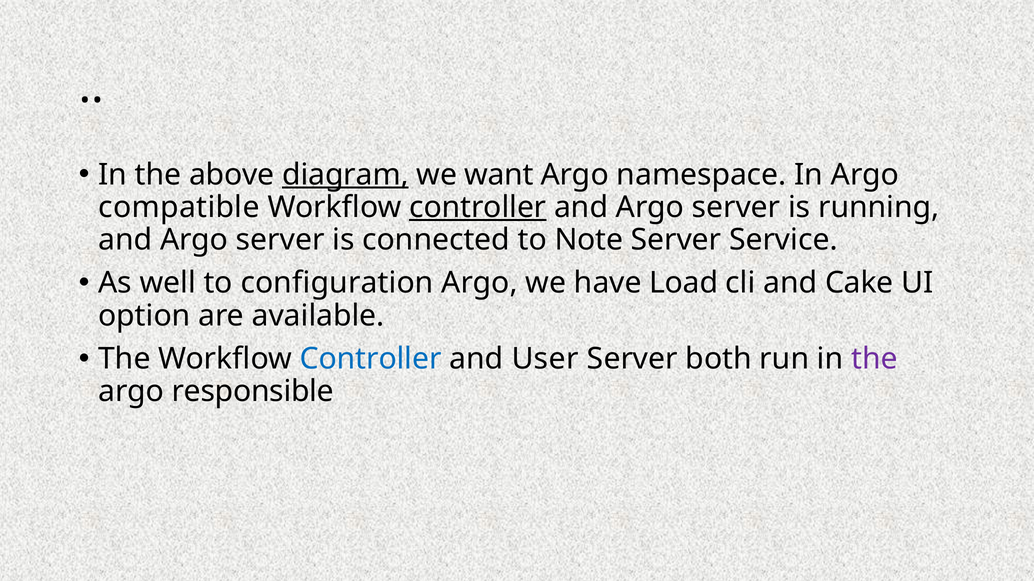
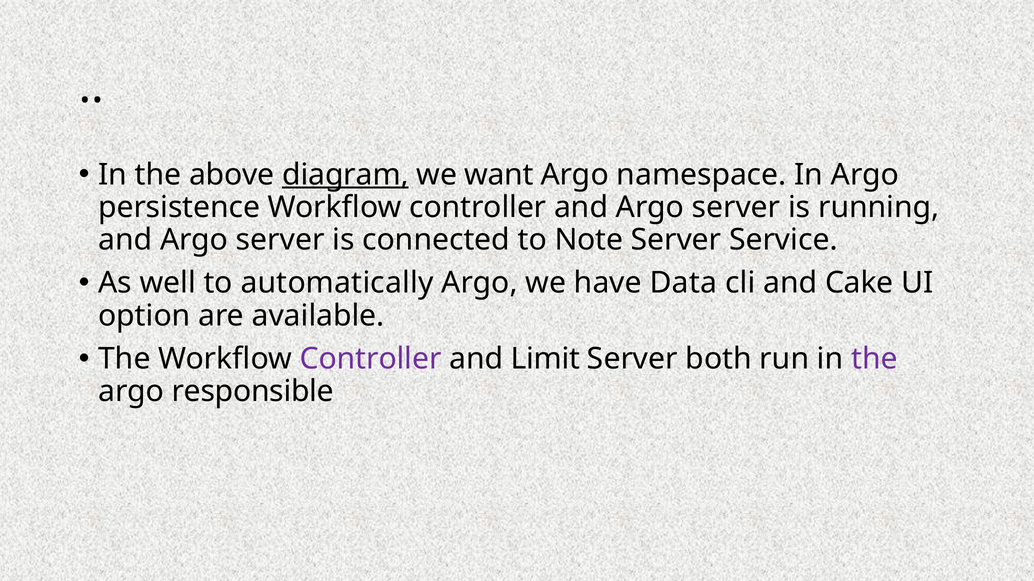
compatible: compatible -> persistence (179, 207)
controller underline: present -> none (478, 207)
configuration: configuration -> automatically (337, 283)
Load: Load -> Data (683, 283)
Controller colour: blue -> purple (371, 359)
User: User -> Limit (545, 359)
